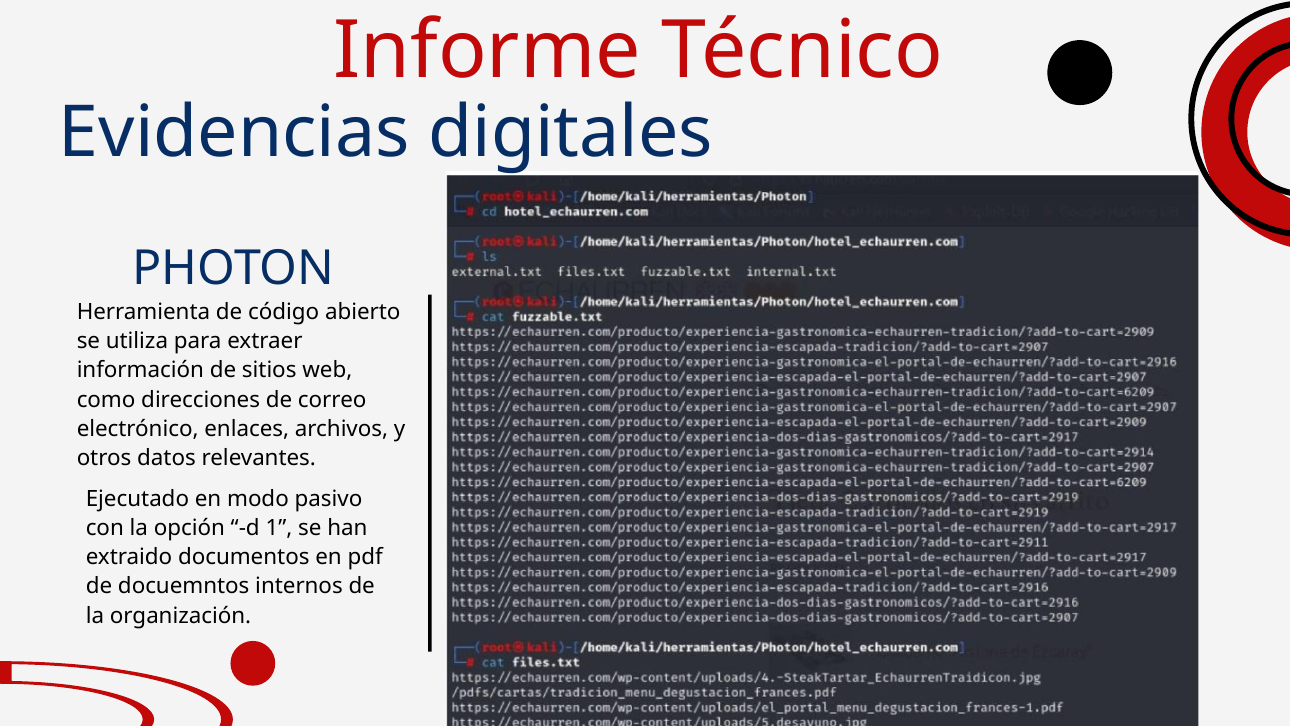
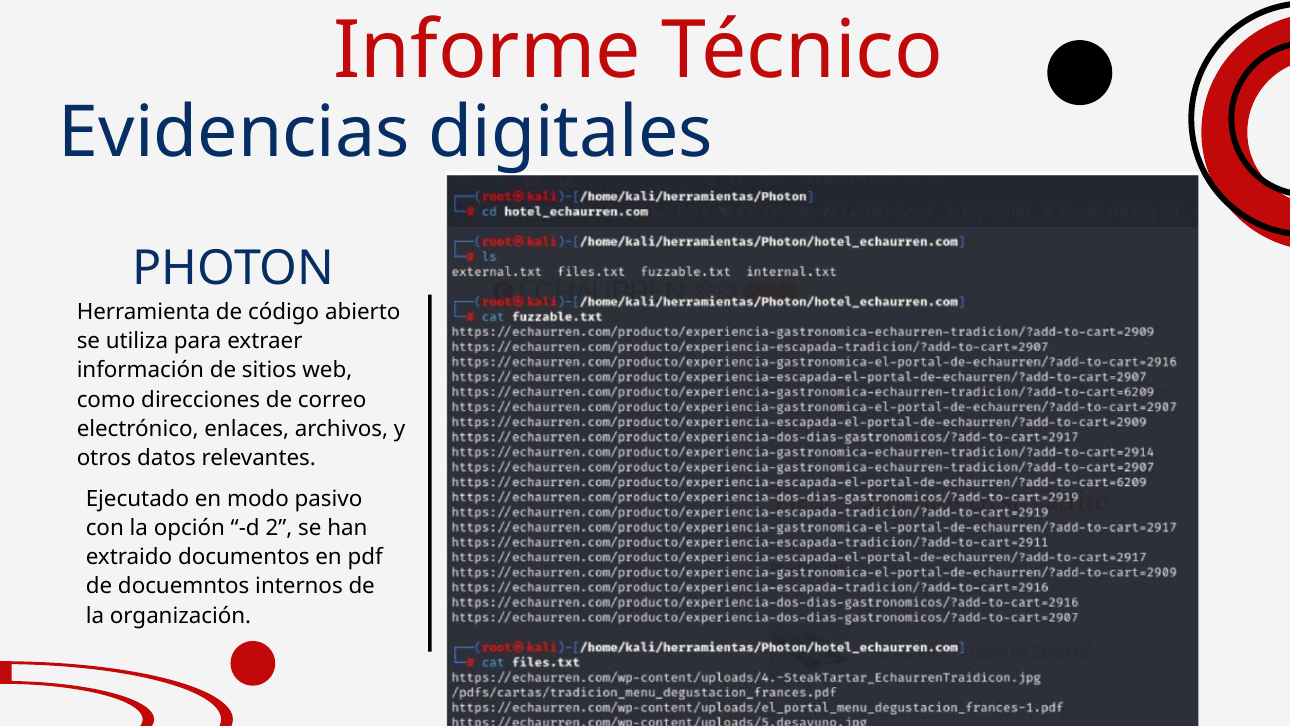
1: 1 -> 2 (279, 528)
